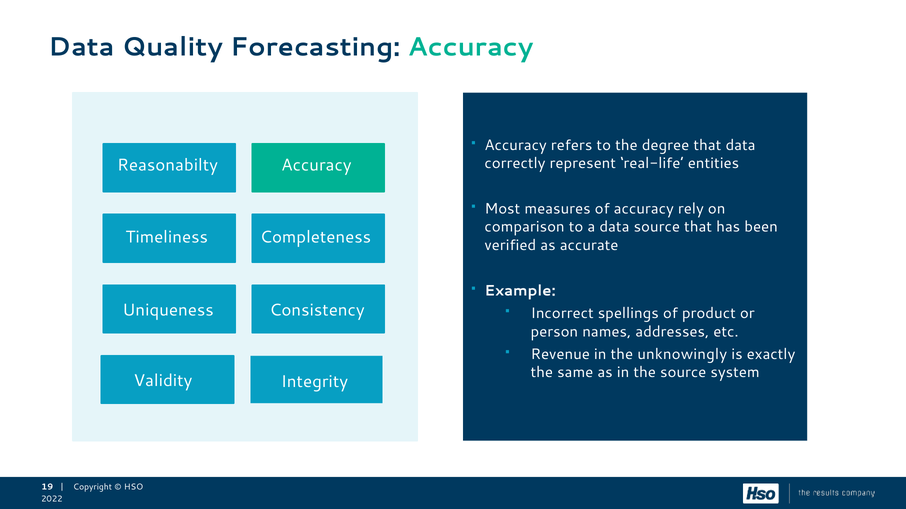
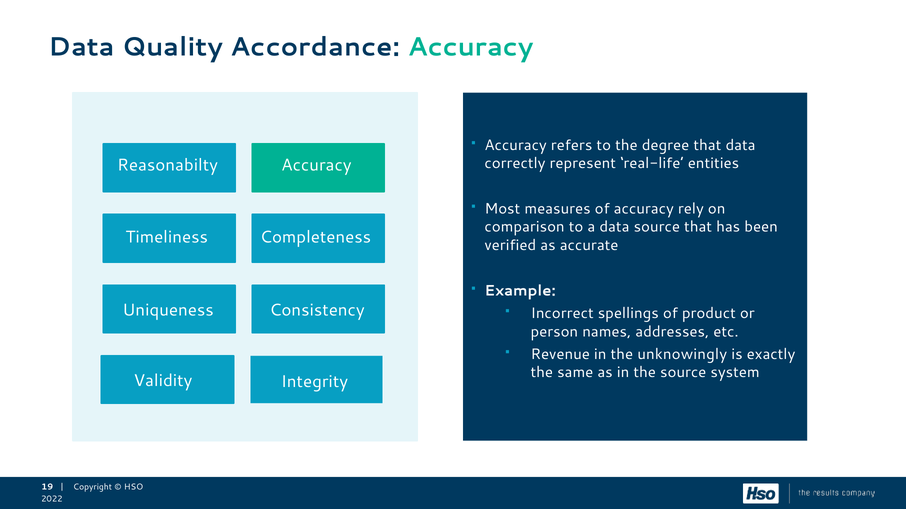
Forecasting: Forecasting -> Accordance (315, 47)
